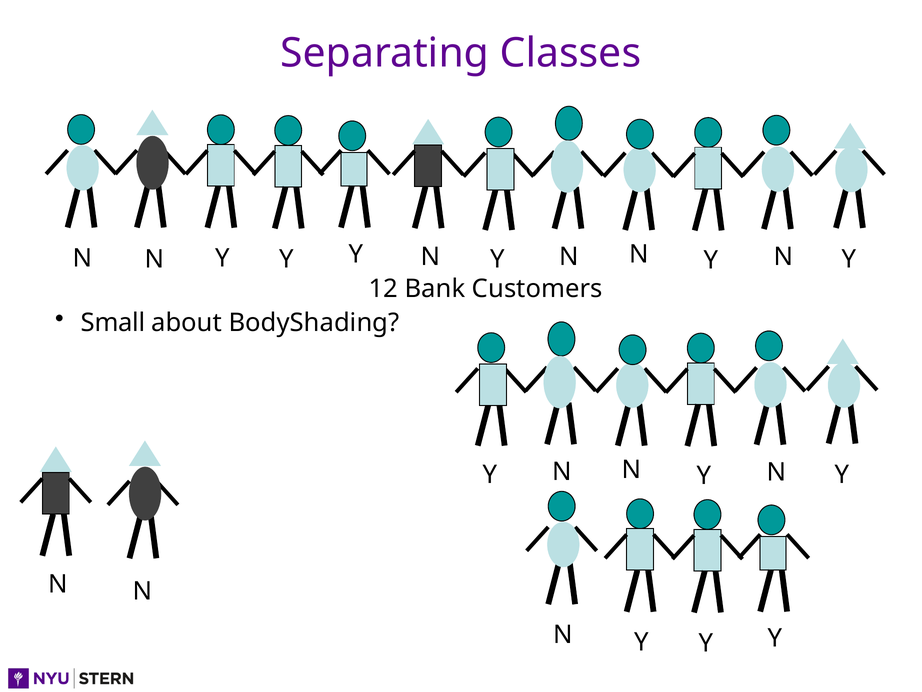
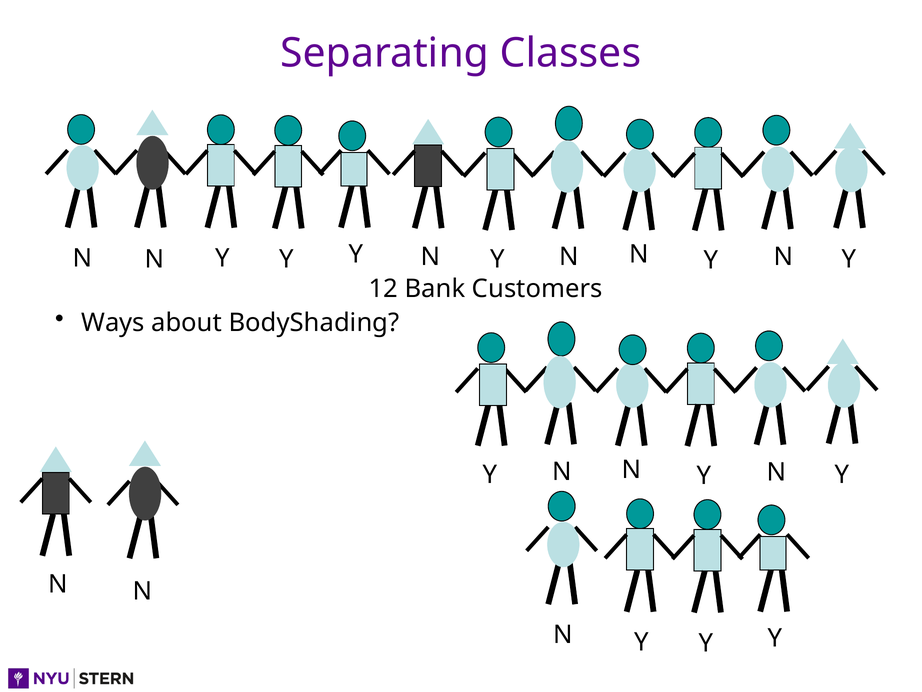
Small: Small -> Ways (113, 323)
